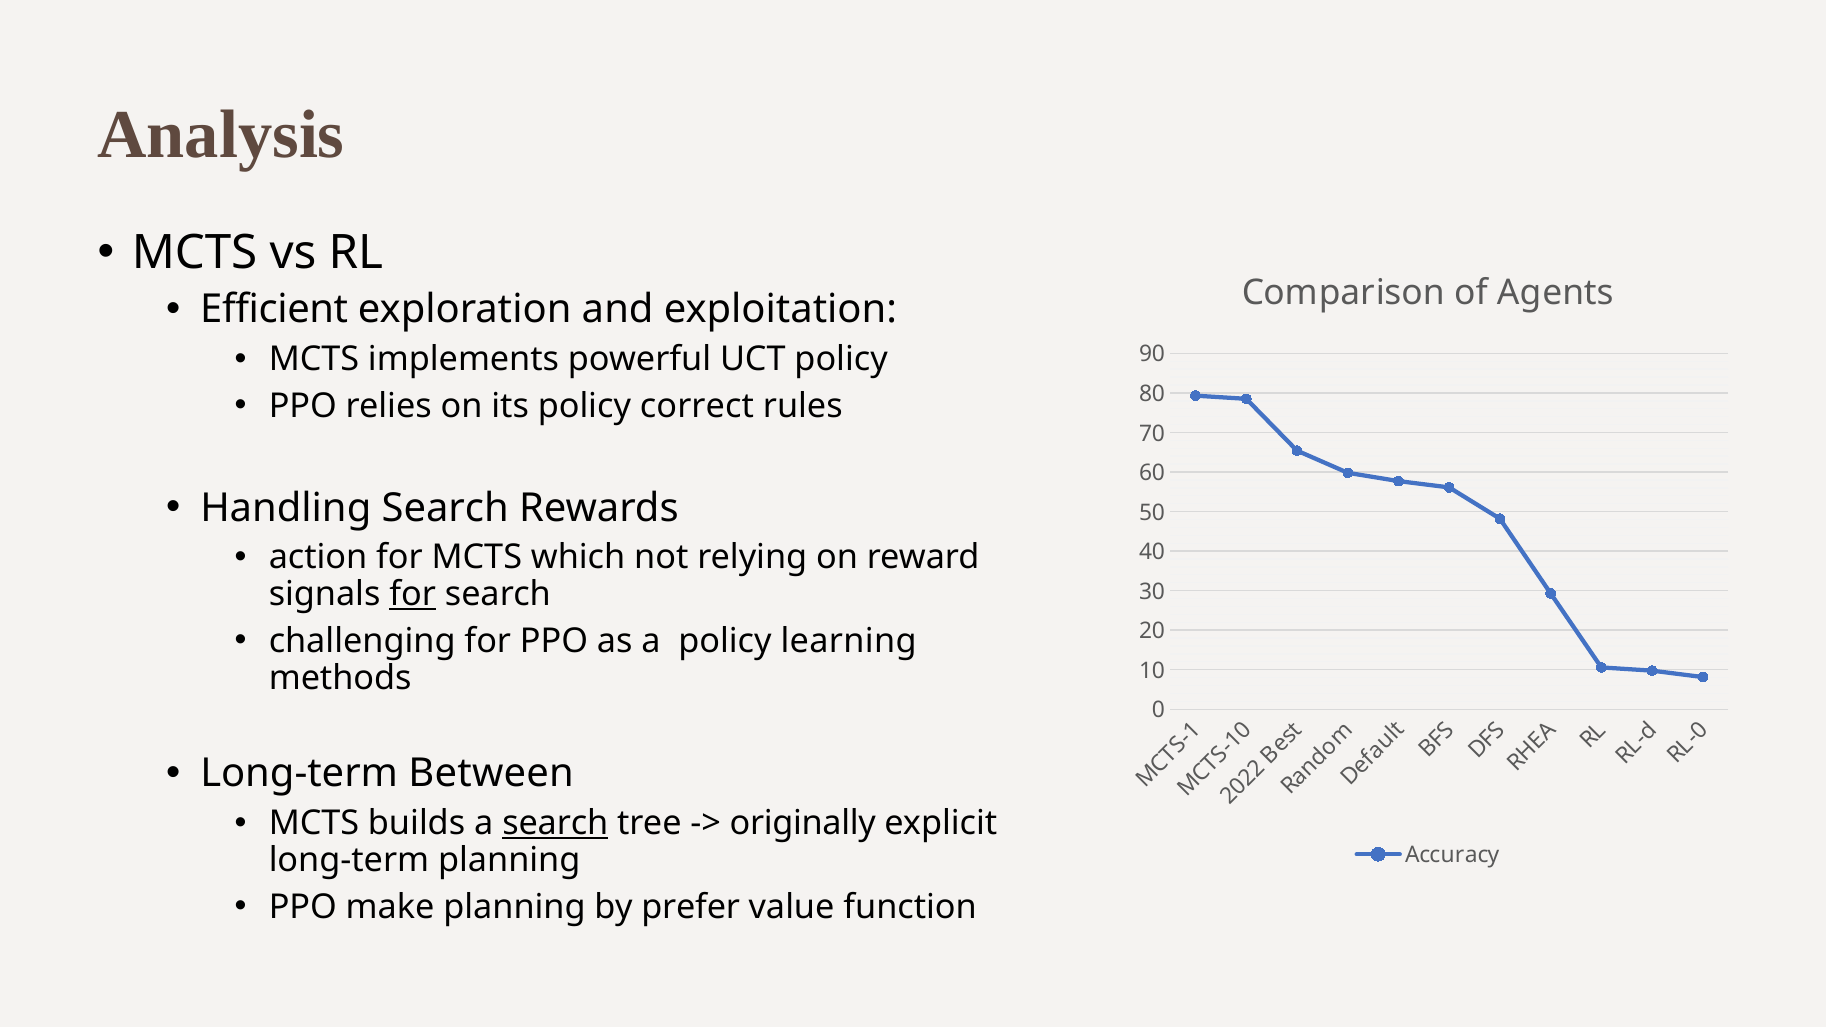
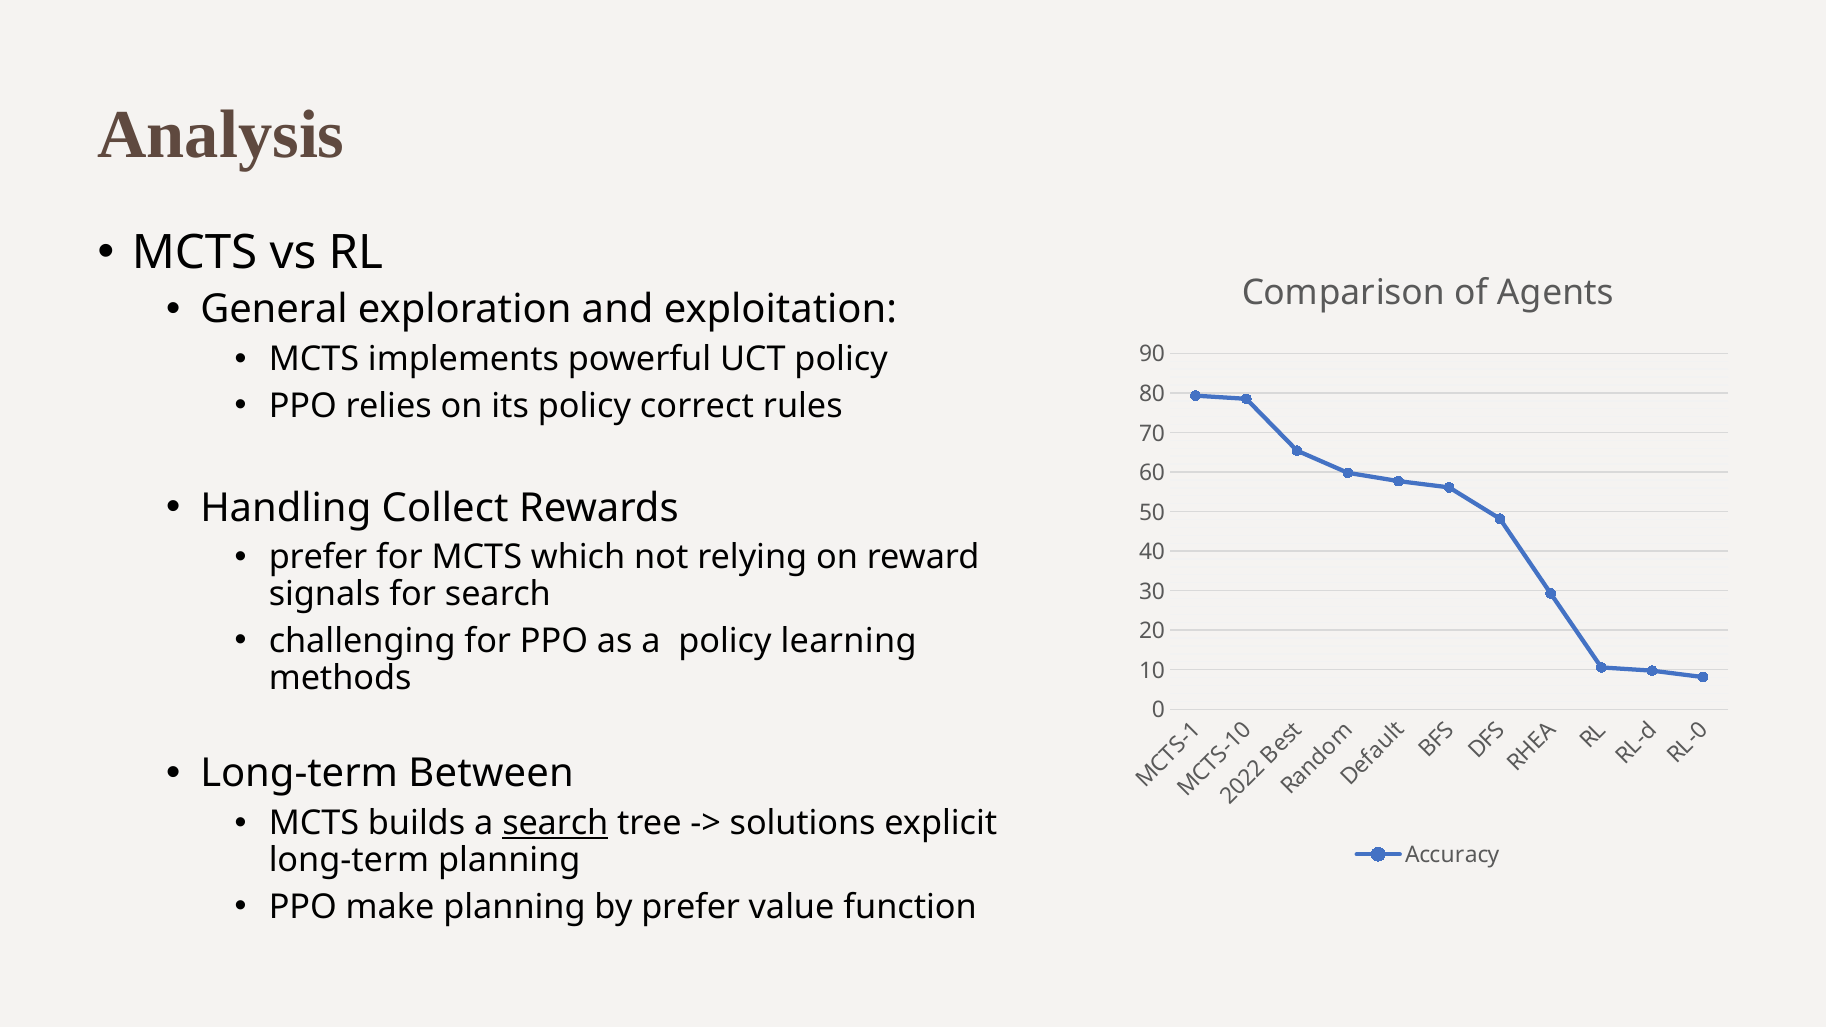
Efficient: Efficient -> General (274, 310)
Handling Search: Search -> Collect (445, 508)
action: action -> prefer (318, 558)
for underline: present -> none (413, 595)
originally: originally -> solutions (803, 823)
